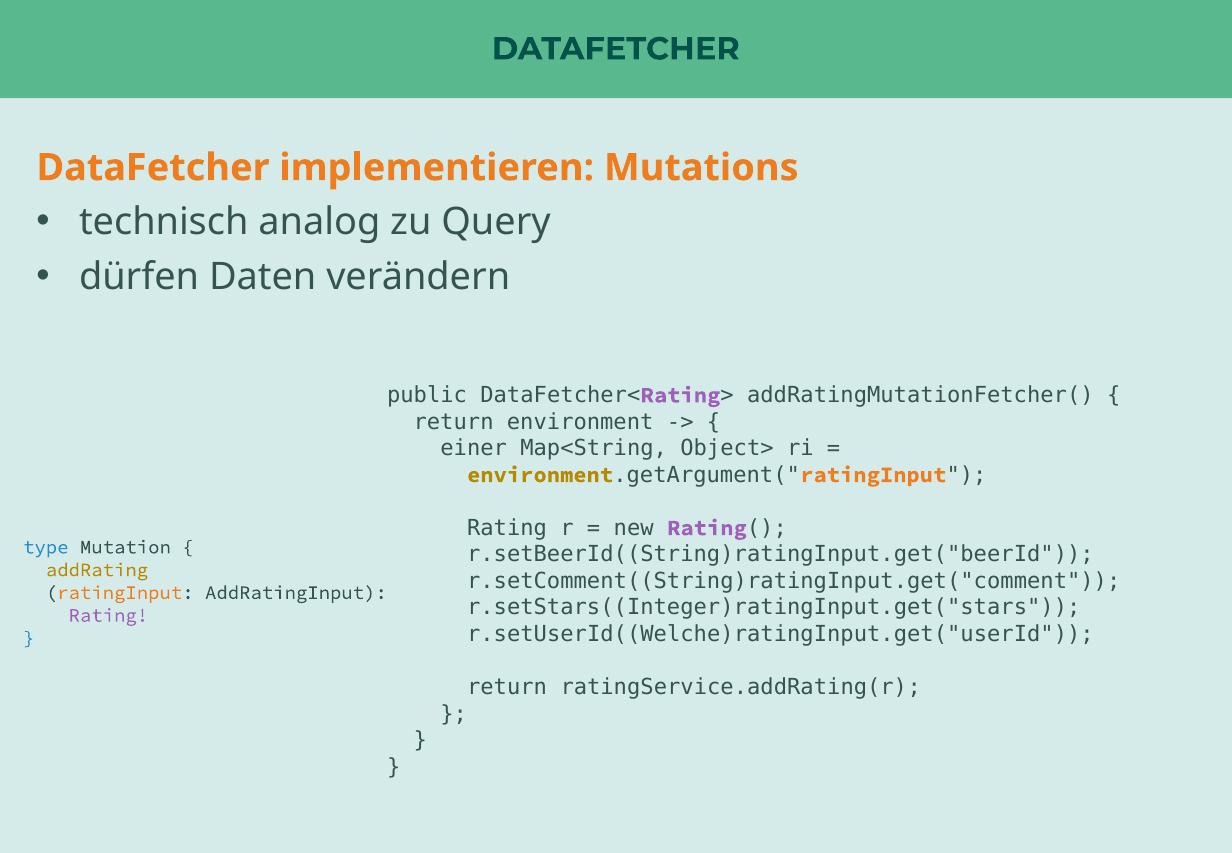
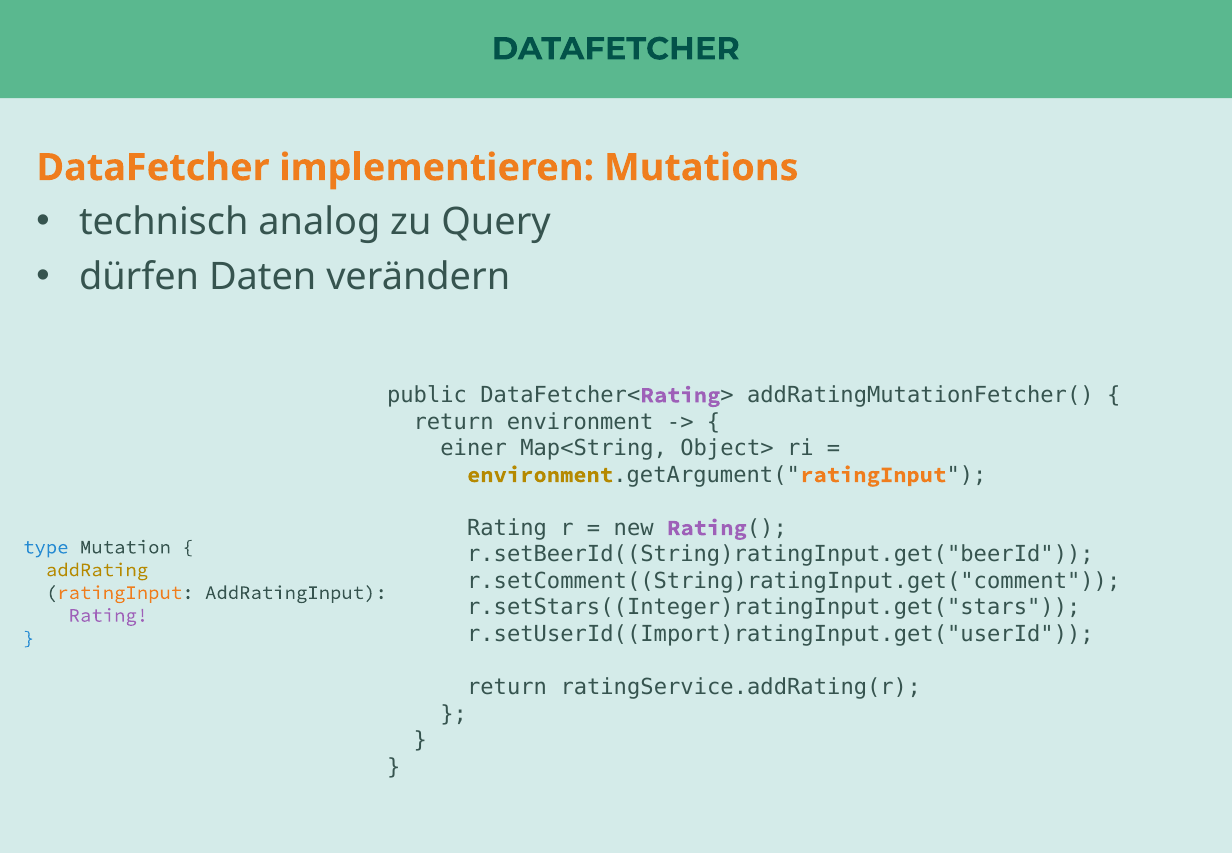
r.setUserId((Welche)ratingInput.get("userId: r.setUserId((Welche)ratingInput.get("userId -> r.setUserId((Import)ratingInput.get("userId (780, 634)
